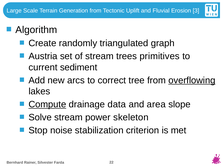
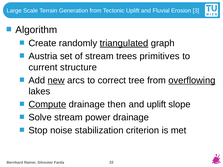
triangulated underline: none -> present (124, 43)
sediment: sediment -> structure (79, 67)
new underline: none -> present (56, 80)
data: data -> then (117, 105)
and area: area -> uplift (156, 105)
power skeleton: skeleton -> drainage (131, 118)
